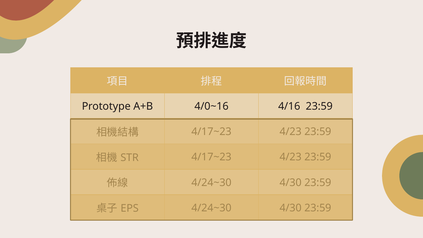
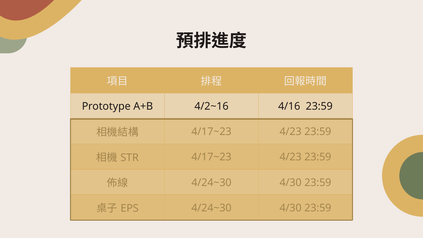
4/0~16: 4/0~16 -> 4/2~16 (211, 106)
